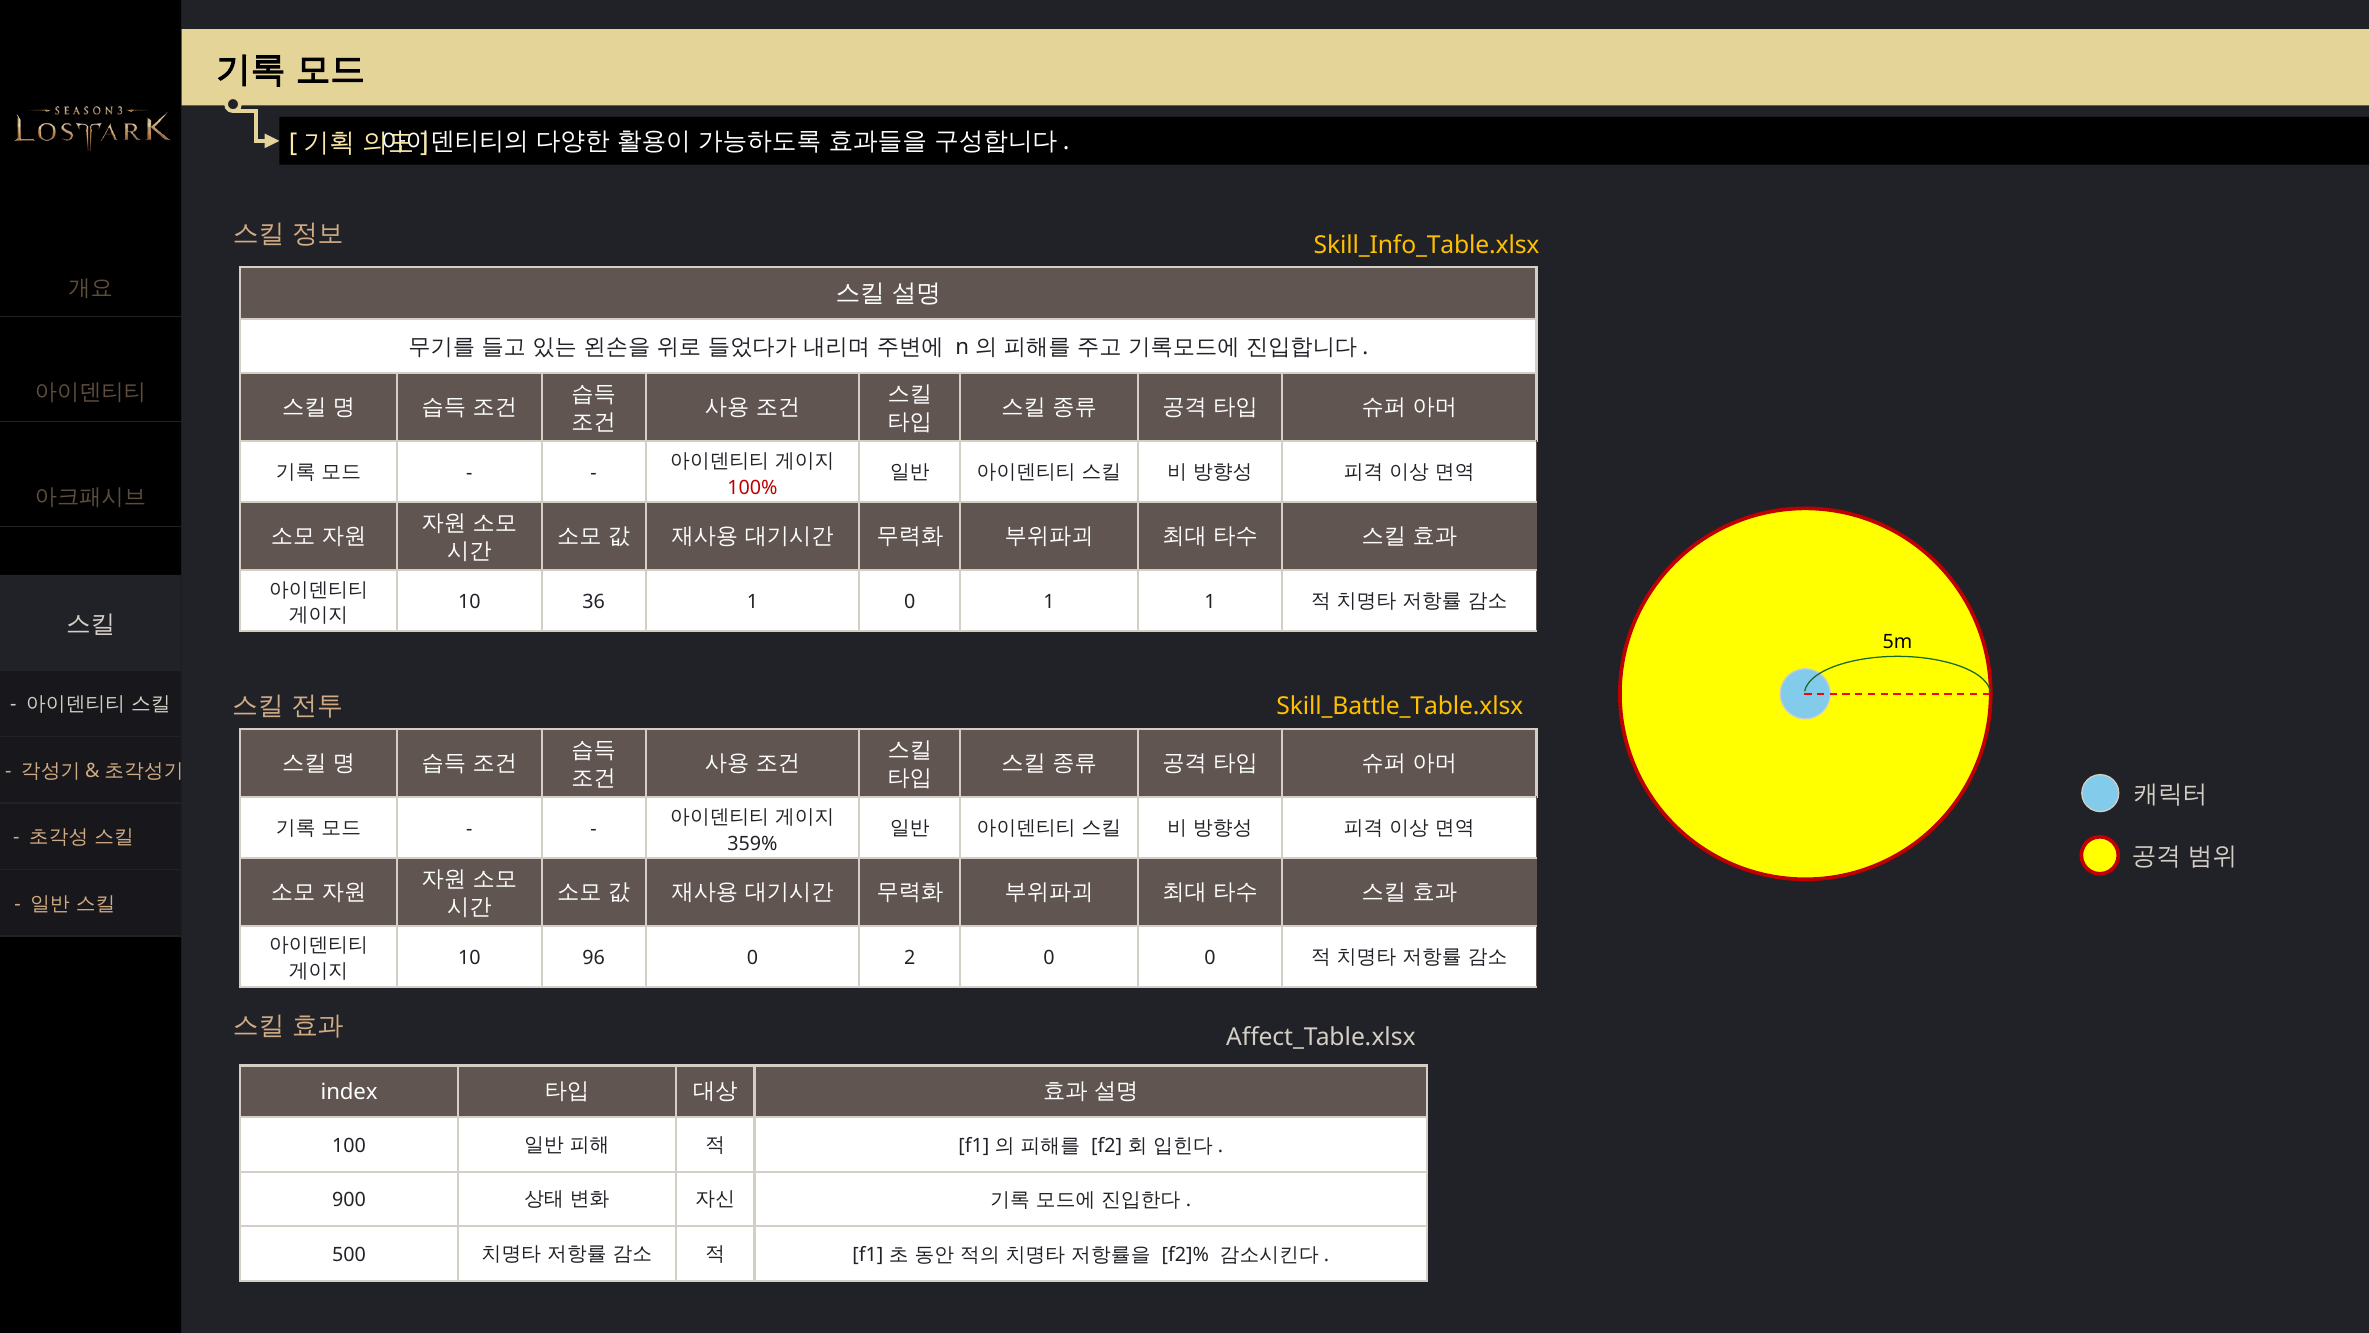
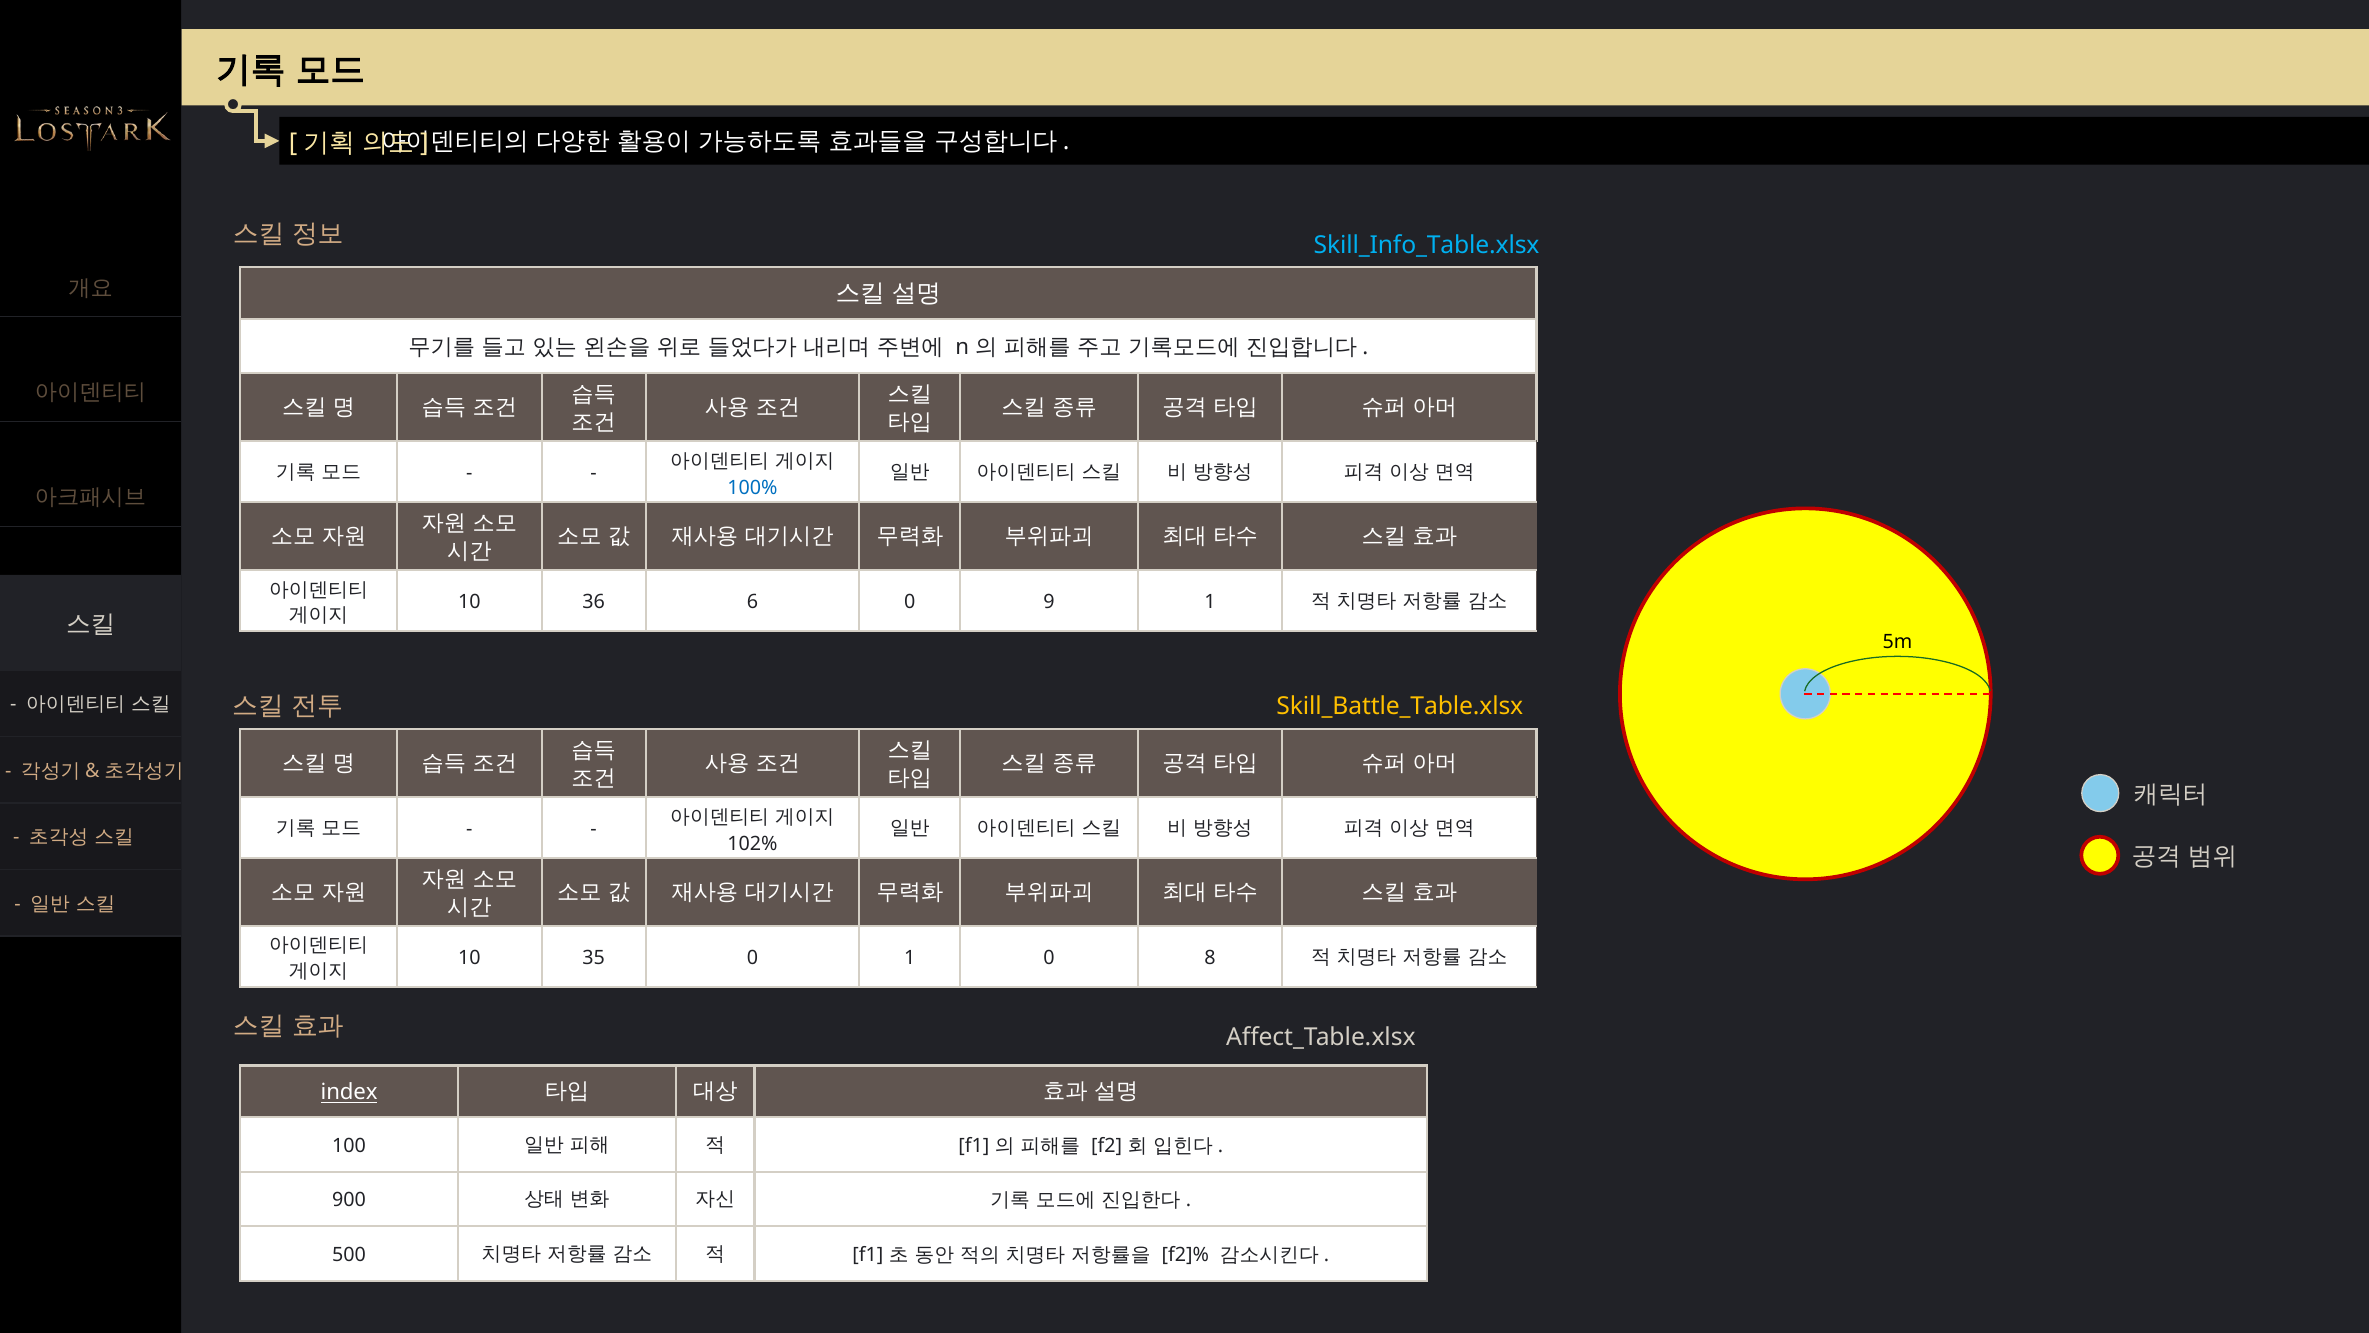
Skill_Info_Table.xlsx colour: yellow -> light blue (1427, 245)
100% colour: red -> blue (752, 488)
36 1: 1 -> 6 (752, 601)
0 1: 1 -> 9 (1049, 601)
359%: 359% -> 102% (752, 844)
96: 96 -> 35 (594, 957)
0 2: 2 -> 1 (910, 957)
0 0: 0 -> 8 (1210, 957)
index underline: none -> present (349, 1092)
